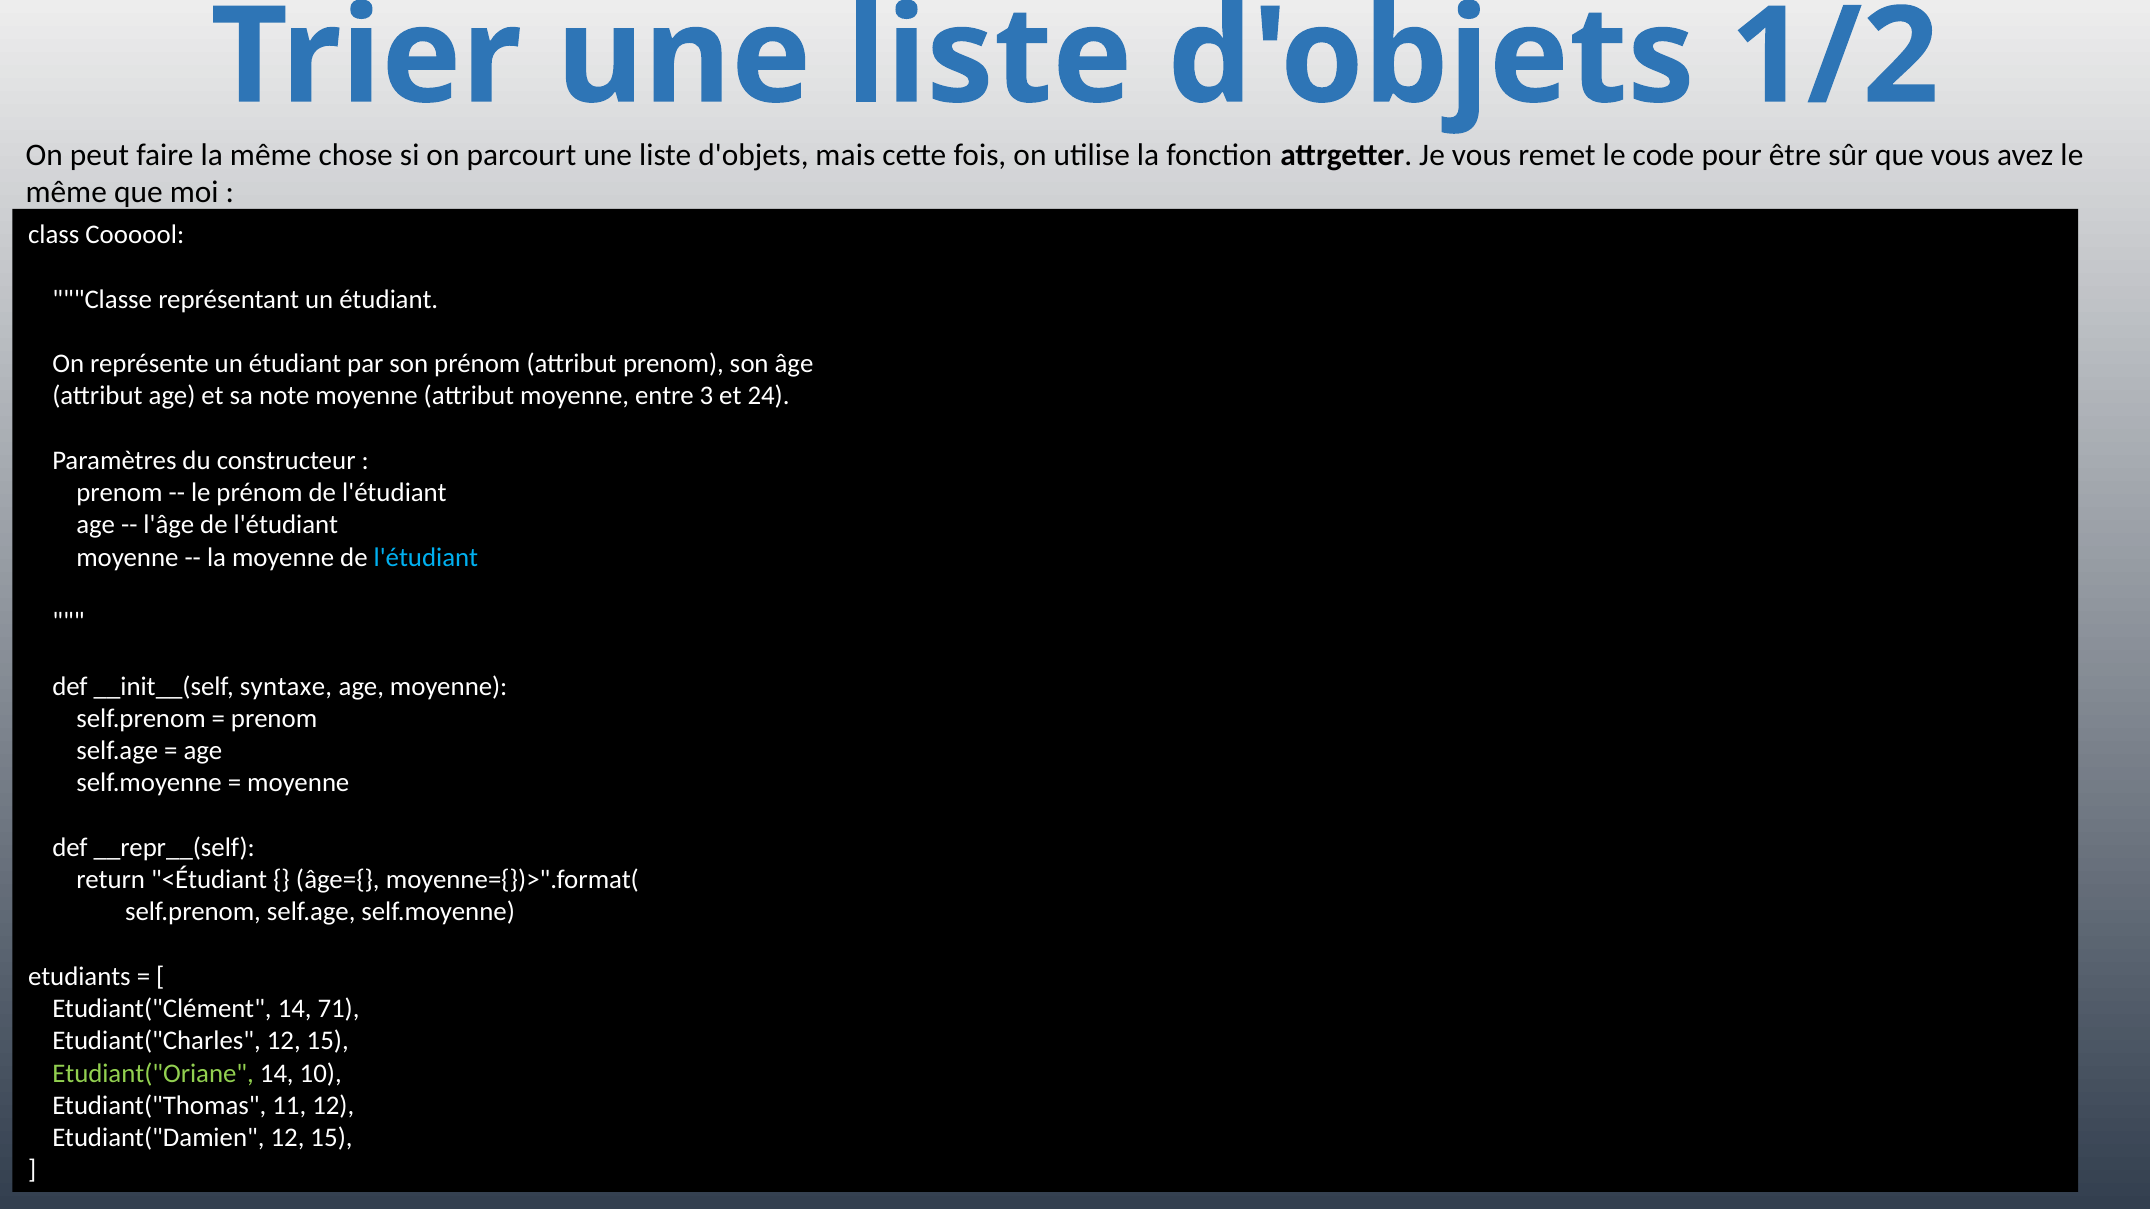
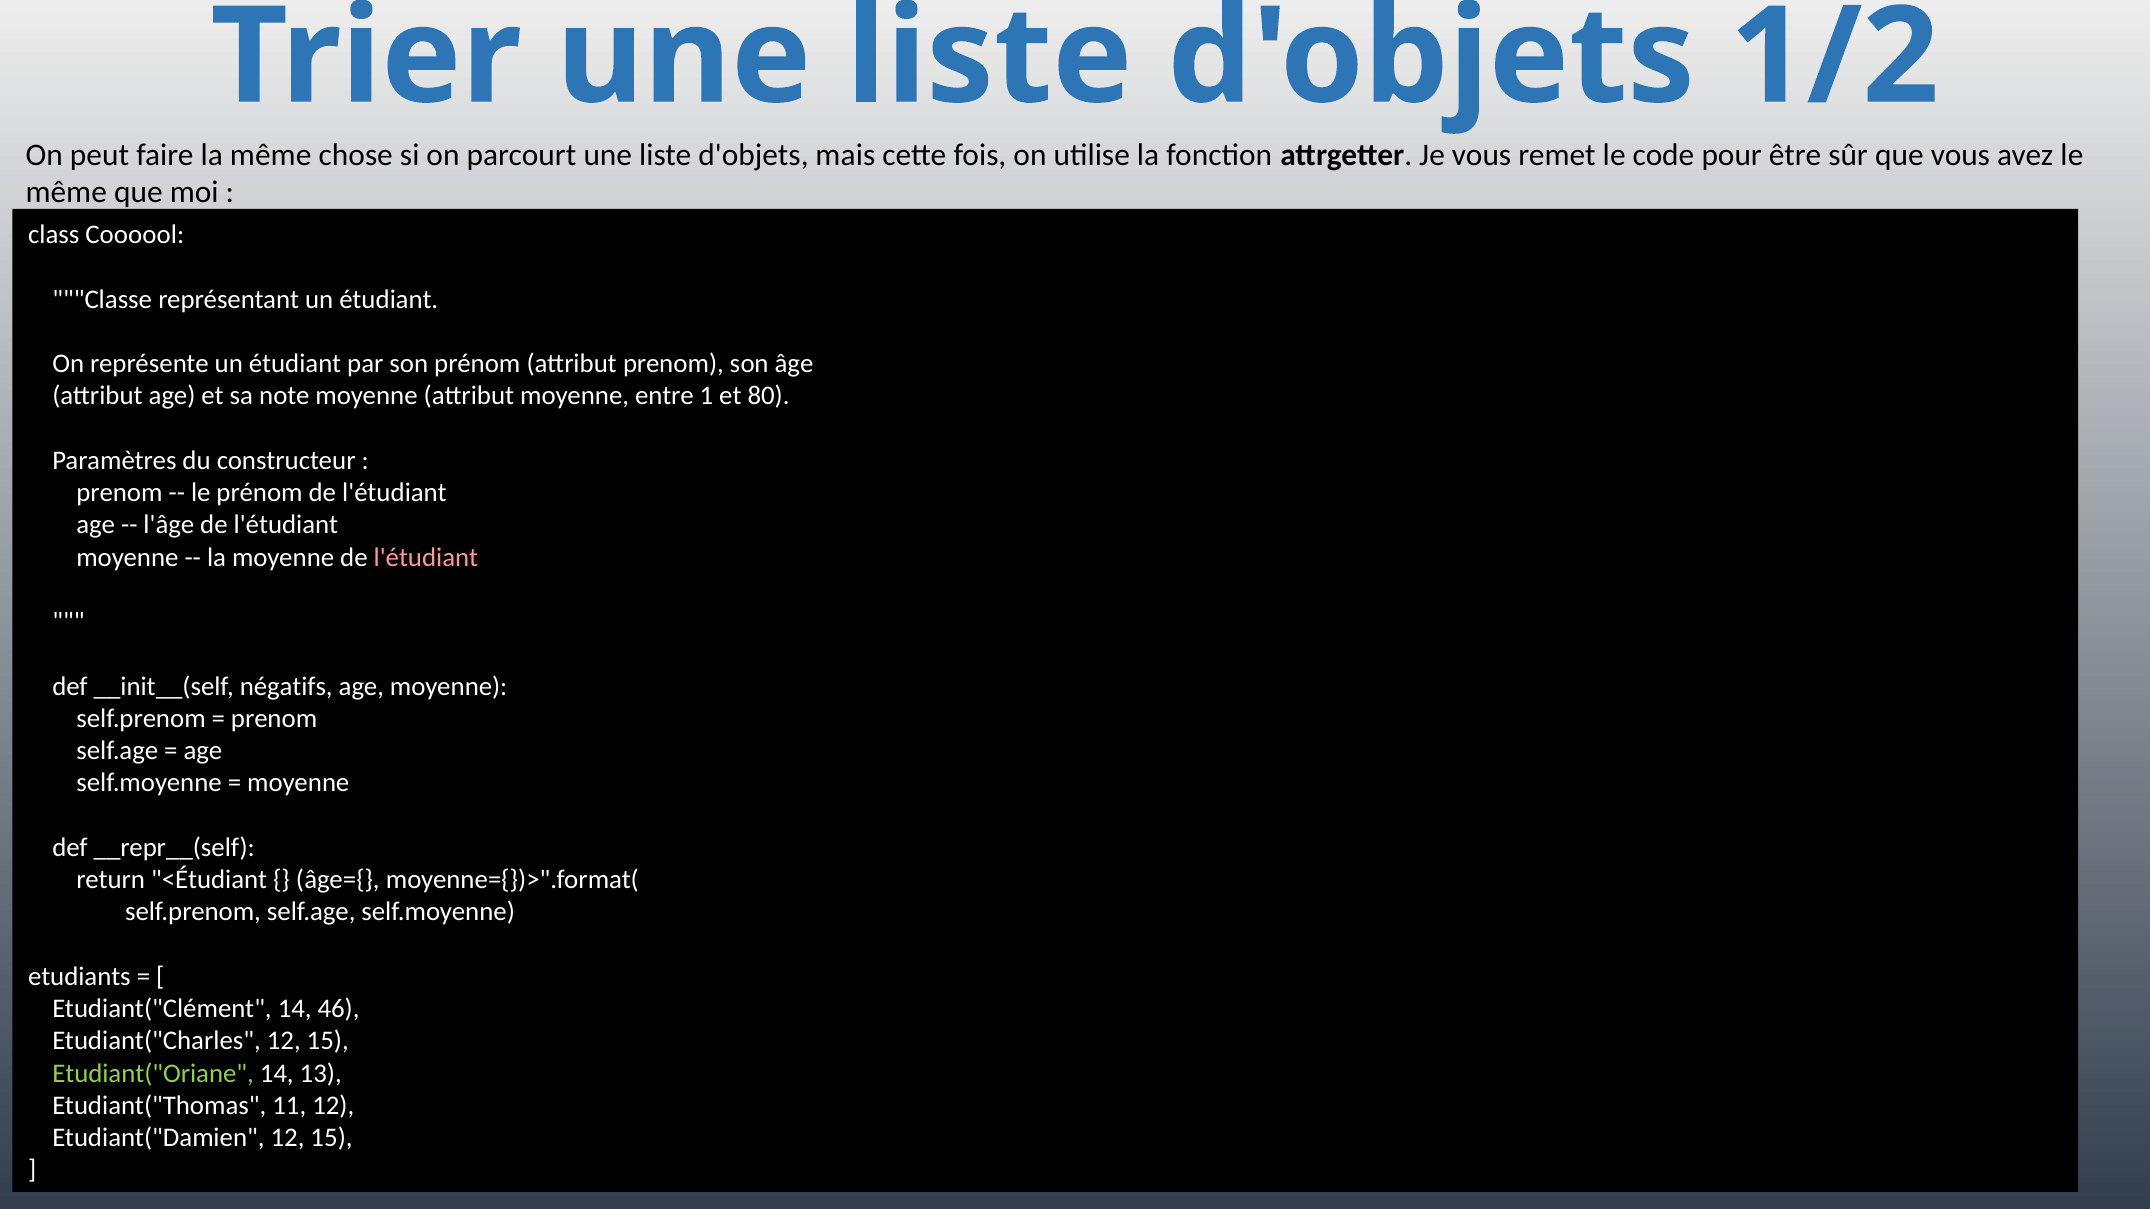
3: 3 -> 1 (706, 396)
24: 24 -> 80 (769, 396)
l'étudiant colour: light blue -> pink (426, 557)
syntaxe: syntaxe -> négatifs (286, 686)
71: 71 -> 46 (339, 1009)
10: 10 -> 13 (321, 1073)
